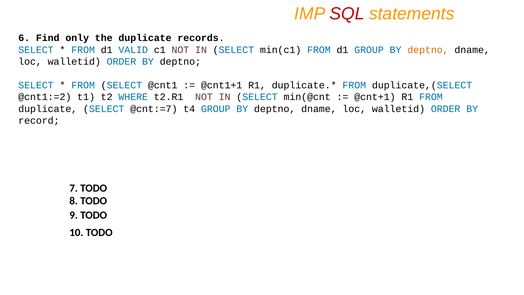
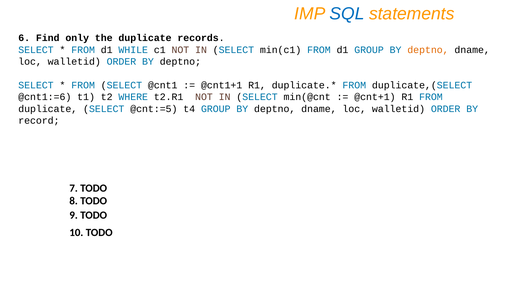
SQL colour: red -> blue (347, 14)
VALID: VALID -> WHILE (133, 50)
@cnt1:=2: @cnt1:=2 -> @cnt1:=6 (45, 97)
@cnt:=7: @cnt:=7 -> @cnt:=5 (154, 109)
